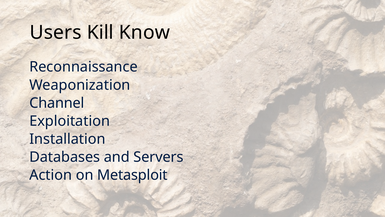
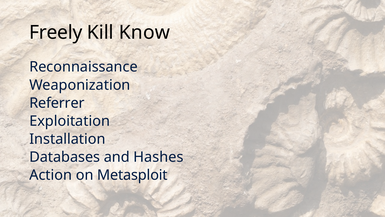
Users: Users -> Freely (56, 32)
Channel: Channel -> Referrer (57, 103)
Servers: Servers -> Hashes (158, 157)
